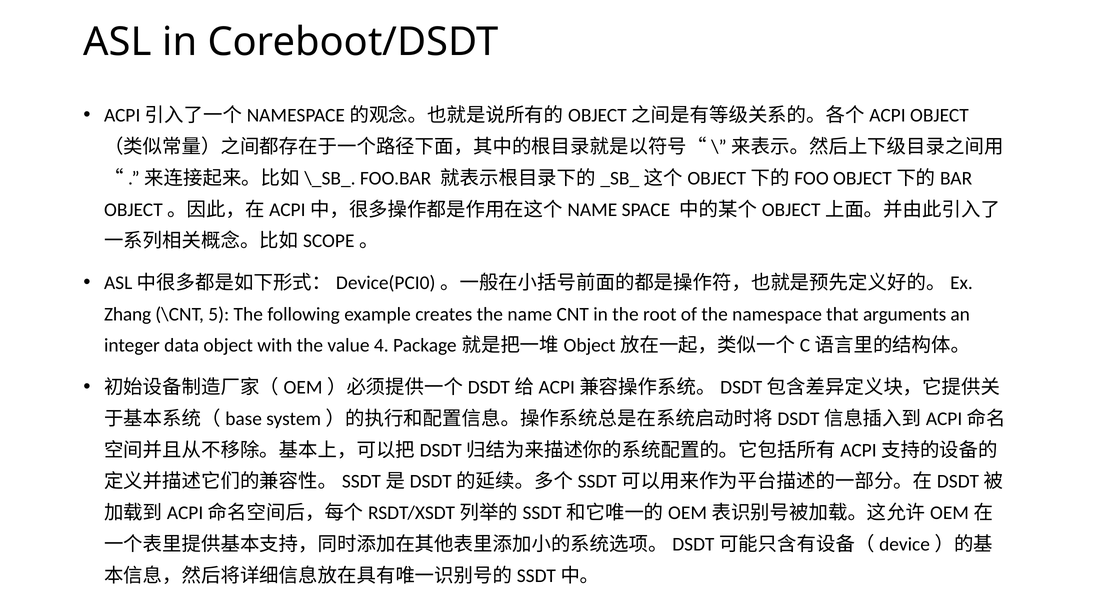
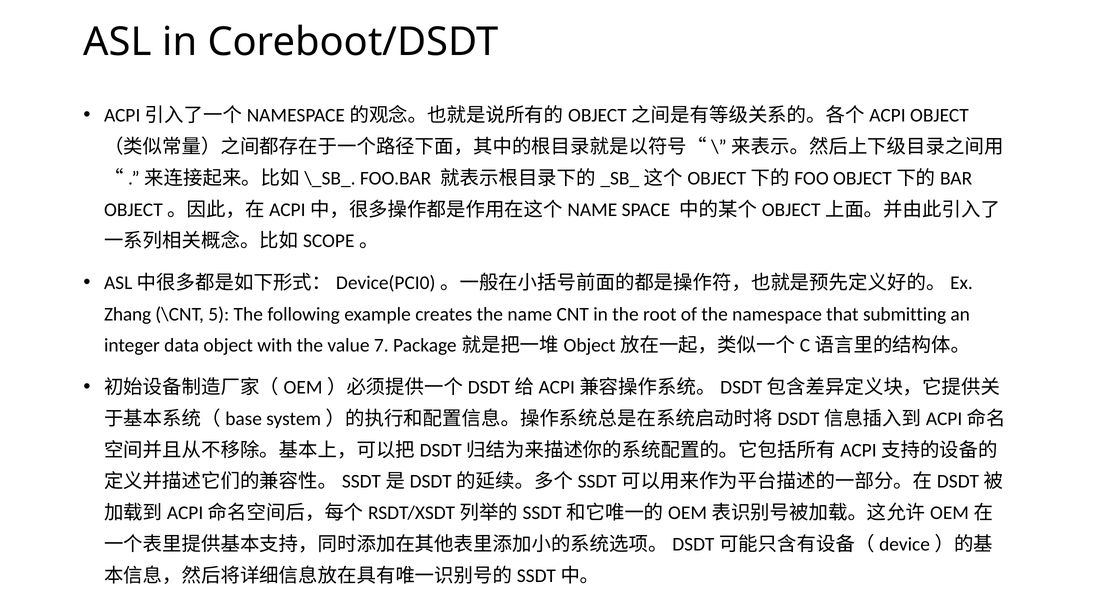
arguments: arguments -> submitting (905, 314)
4: 4 -> 7 (381, 346)
